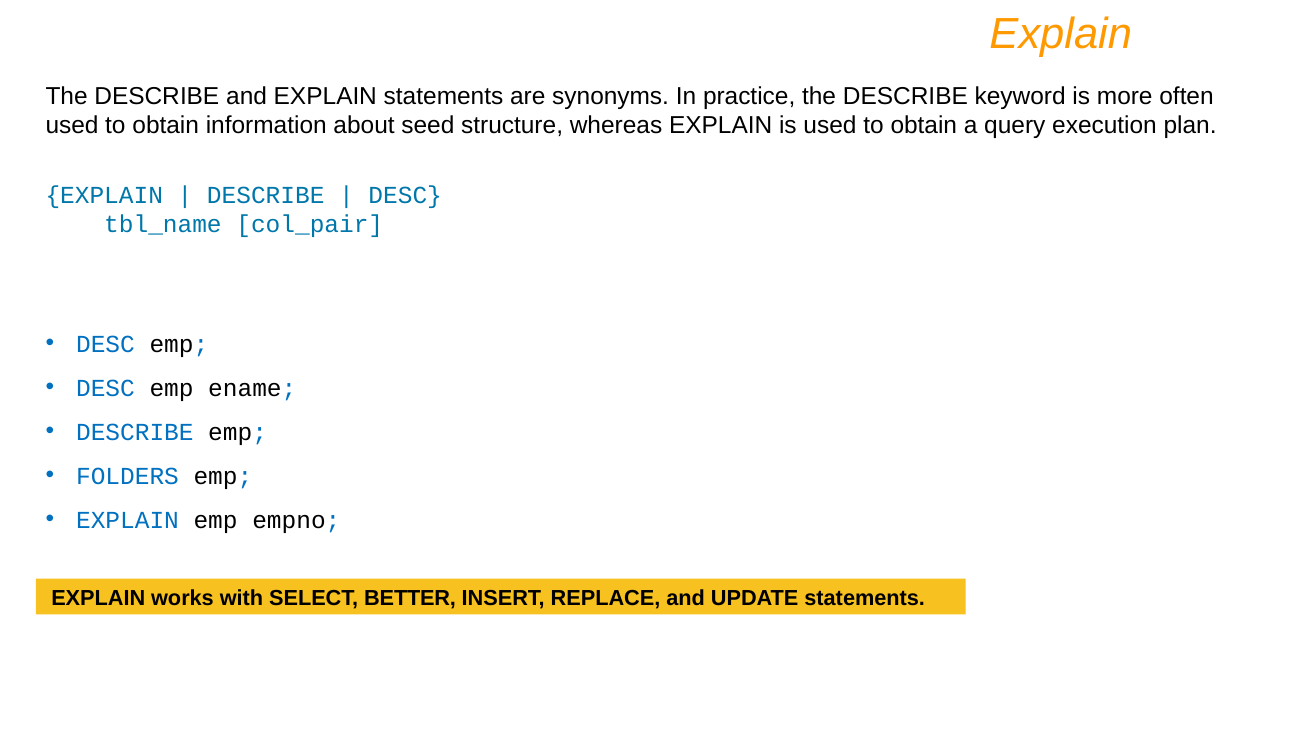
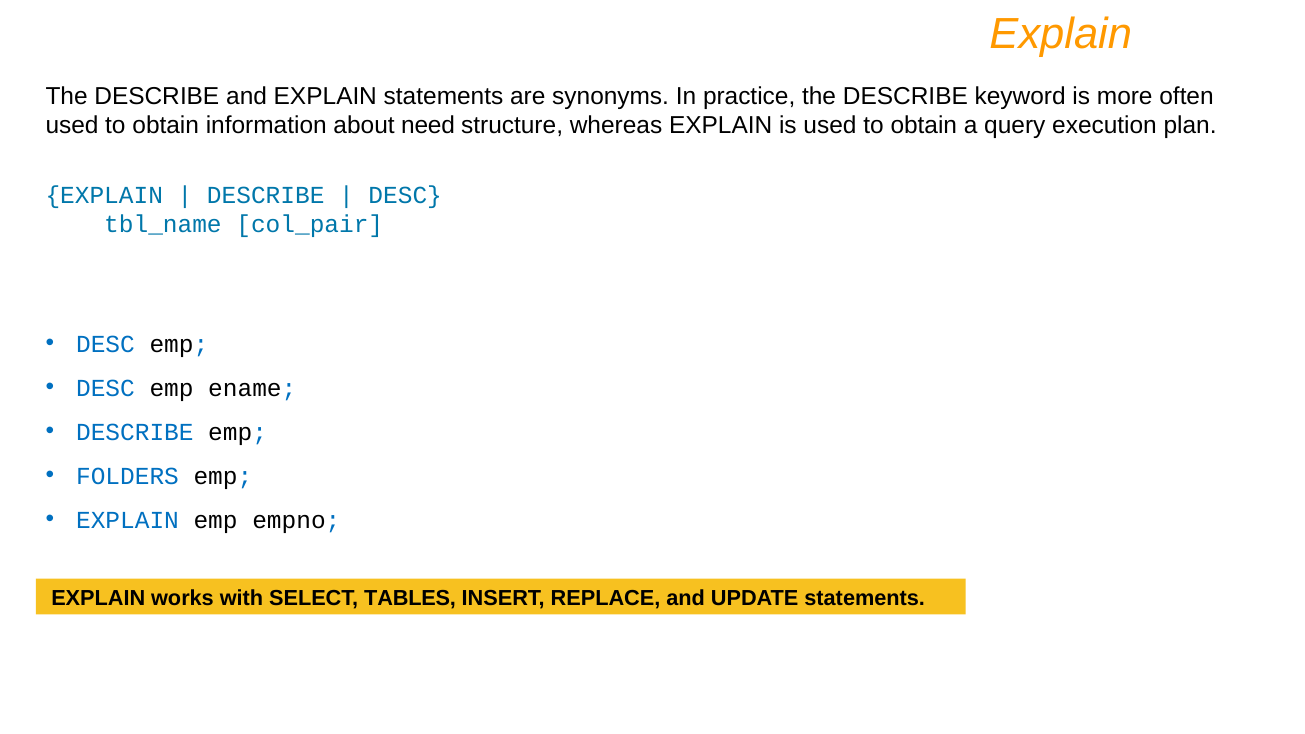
seed: seed -> need (428, 126)
BETTER: BETTER -> TABLES (410, 598)
